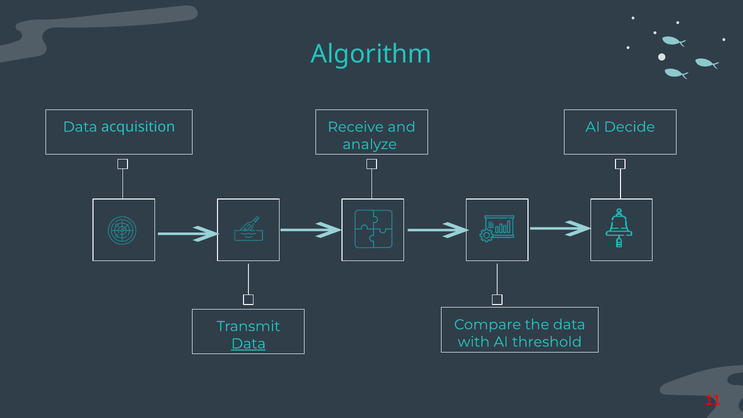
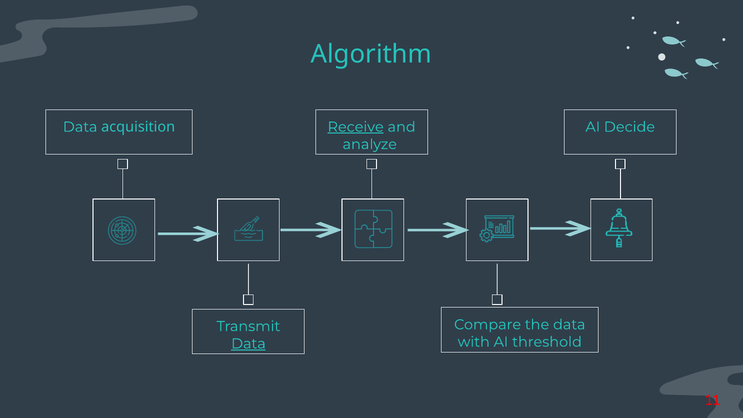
Receive underline: none -> present (356, 127)
